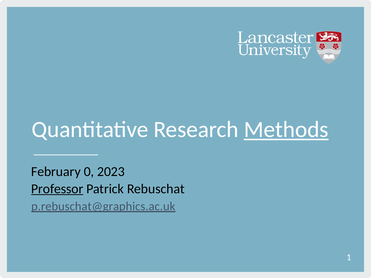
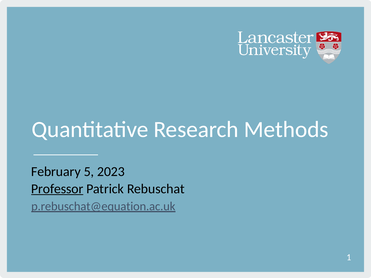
Methods underline: present -> none (286, 130)
0: 0 -> 5 (89, 172)
p.rebuschat@graphics.ac.uk: p.rebuschat@graphics.ac.uk -> p.rebuschat@equation.ac.uk (103, 207)
